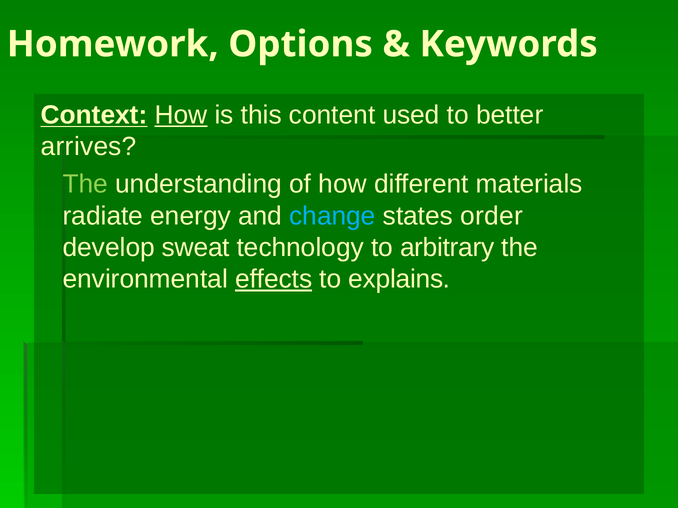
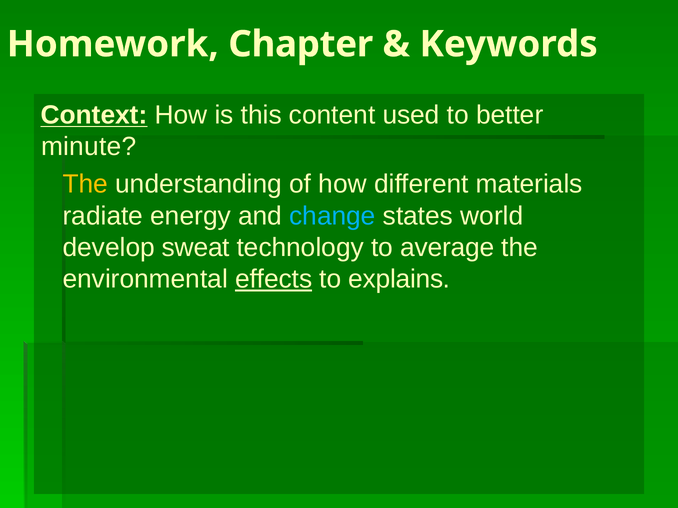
Options: Options -> Chapter (301, 44)
How underline: present -> none (181, 115)
arrives: arrives -> minute (89, 147)
The colour: light green -> yellow (85, 184)
order: order -> world (492, 216)
arbitrary: arbitrary -> average (447, 248)
